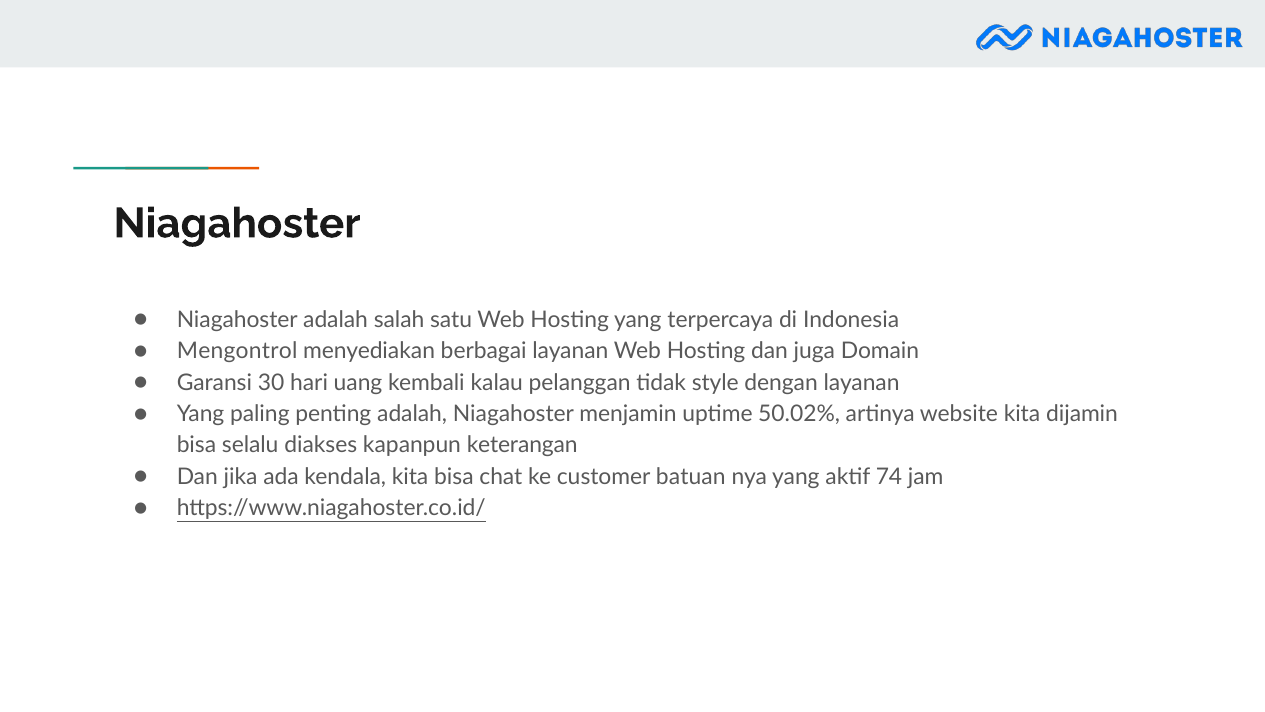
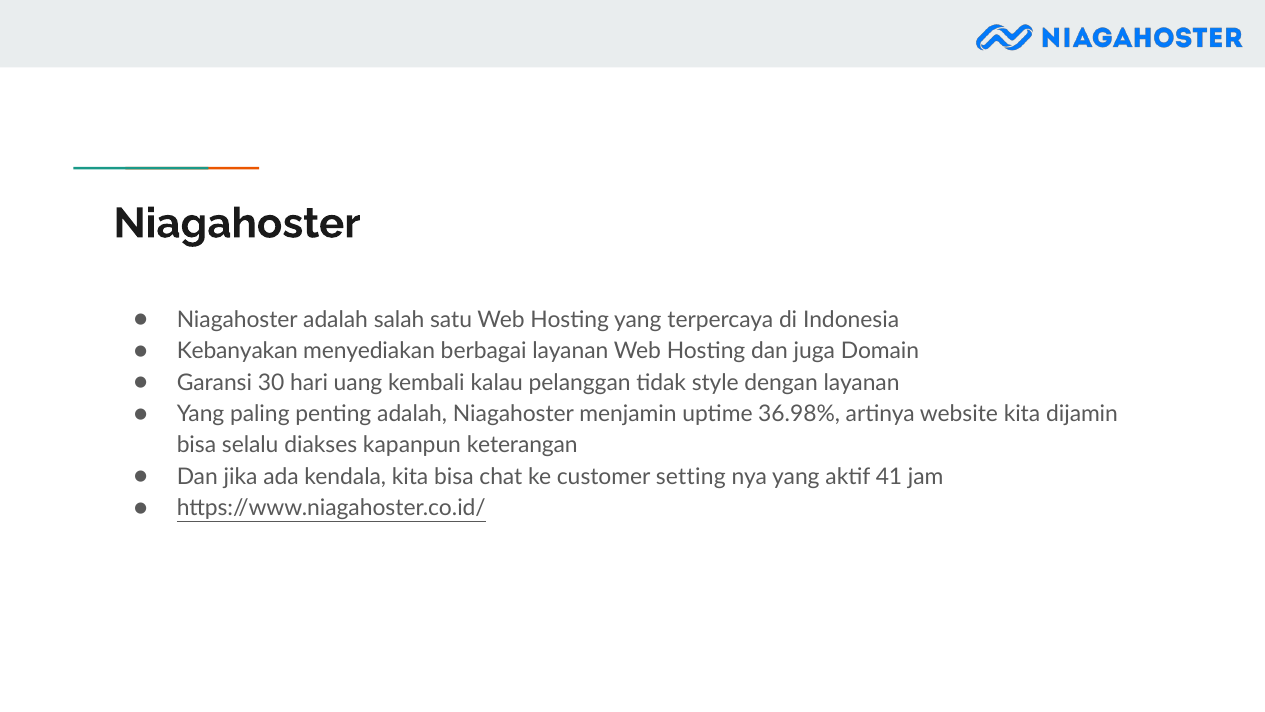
Mengontrol: Mengontrol -> Kebanyakan (237, 351)
50.02%: 50.02% -> 36.98% (799, 414)
batuan: batuan -> setting (691, 476)
74: 74 -> 41 (889, 476)
